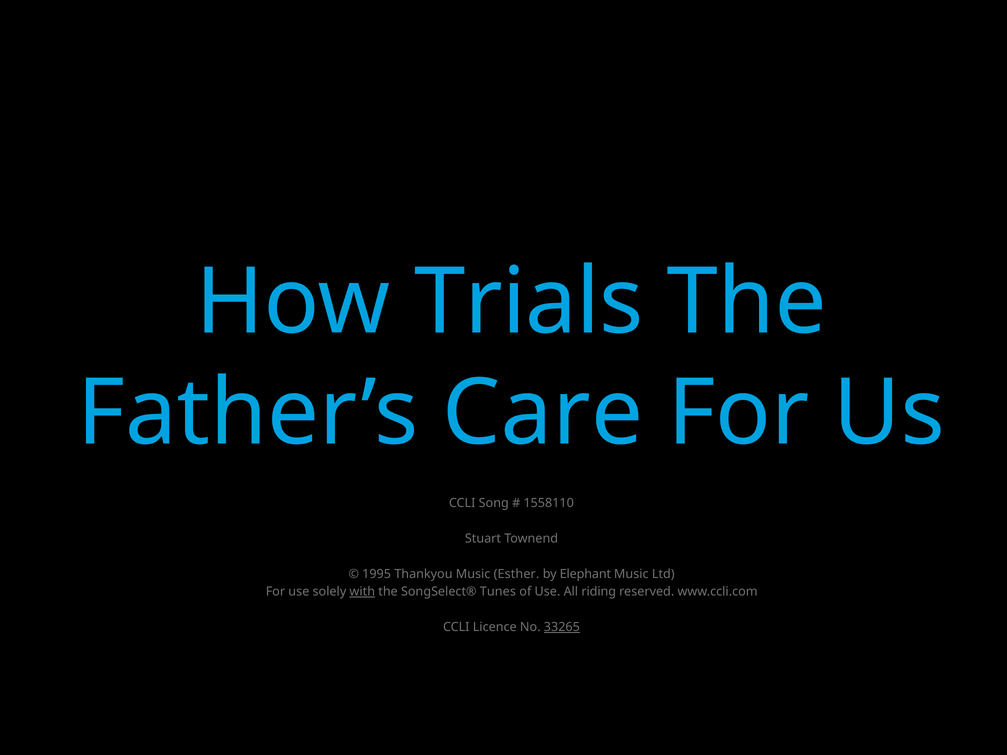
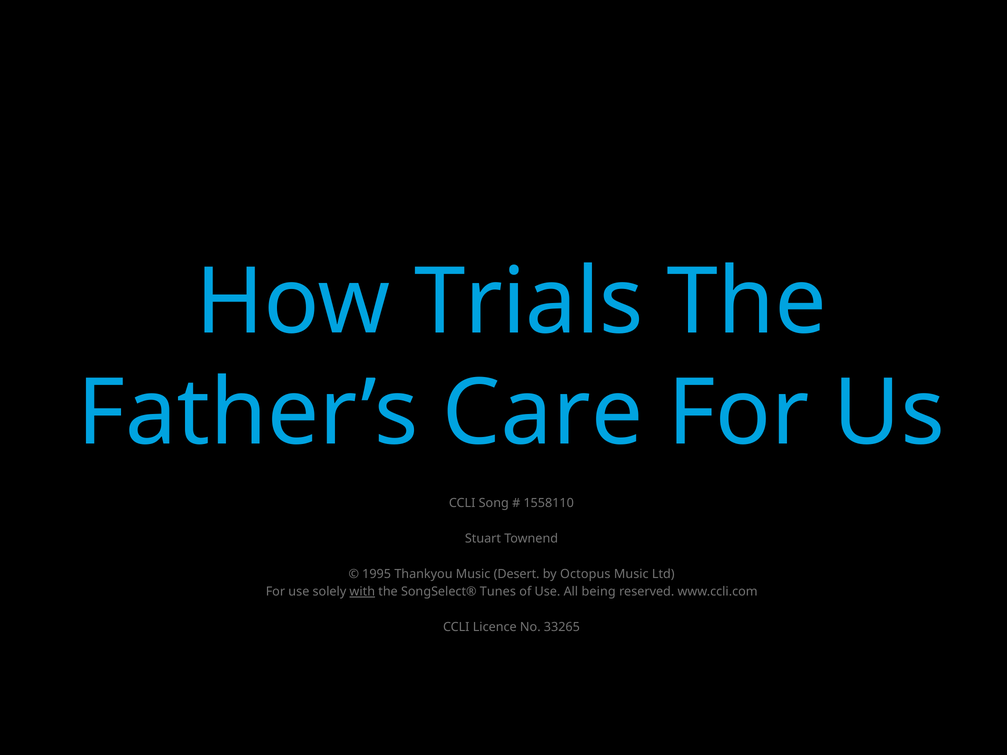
Esther: Esther -> Desert (517, 574)
Elephant: Elephant -> Octopus (585, 574)
riding: riding -> being (599, 592)
33265 underline: present -> none (562, 627)
